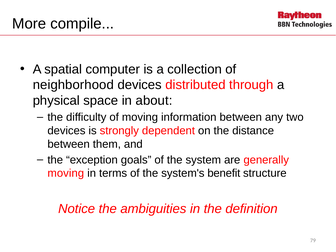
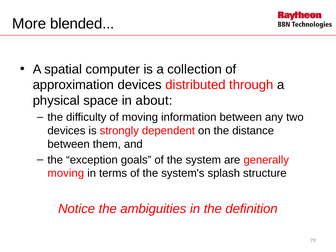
compile: compile -> blended (82, 24)
neighborhood: neighborhood -> approximation (73, 85)
benefit: benefit -> splash (224, 173)
